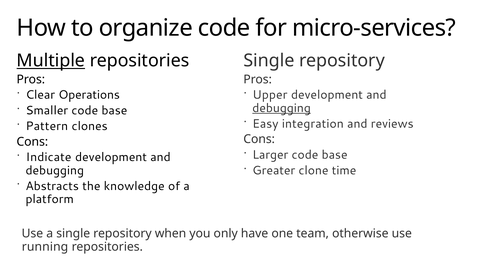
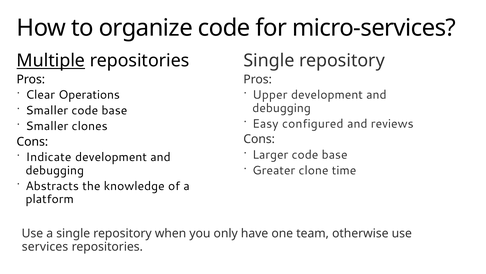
debugging underline: present -> none (282, 108)
integration: integration -> configured (313, 123)
Pattern: Pattern -> Smaller (47, 126)
running: running -> services (45, 246)
